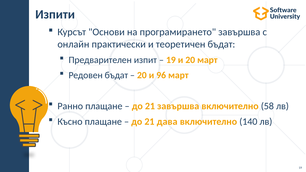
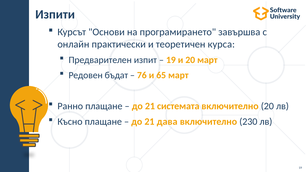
теоретичен бъдат: бъдат -> курса (221, 44)
20: 20 -> 76 (142, 75)
96: 96 -> 65 (161, 75)
21 завършва: завършва -> системата (178, 106)
включително 58: 58 -> 20 (267, 106)
140: 140 -> 230 (248, 122)
